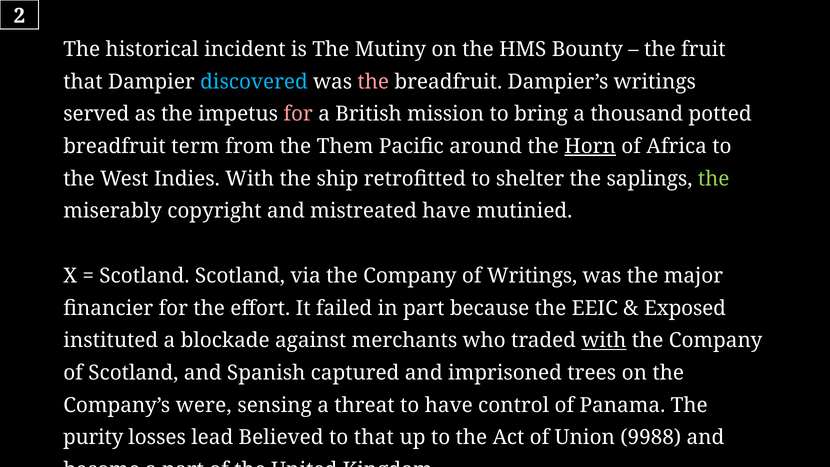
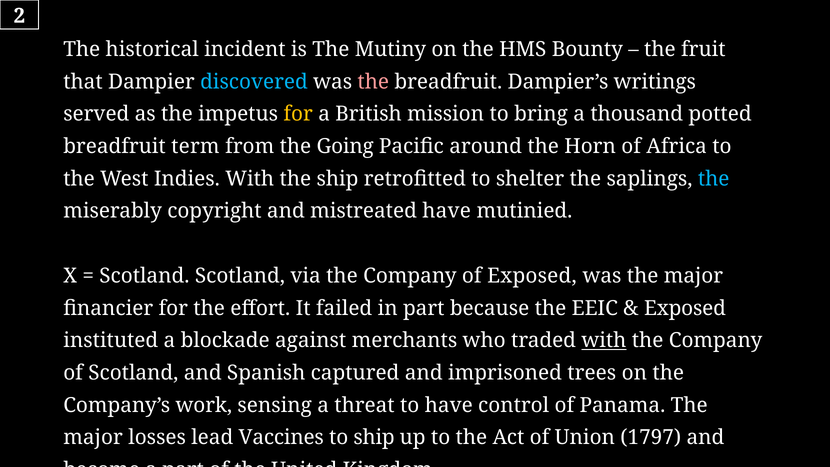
for colour: pink -> yellow (298, 114)
Them: Them -> Going (345, 146)
Horn underline: present -> none (590, 146)
the colour: light green -> light blue (714, 179)
of Writings: Writings -> Exposed (532, 276)
were: were -> work (204, 405)
purity: purity -> major (93, 438)
Believed: Believed -> Vaccines (281, 438)
to that: that -> ship (374, 438)
9988: 9988 -> 1797 (651, 438)
